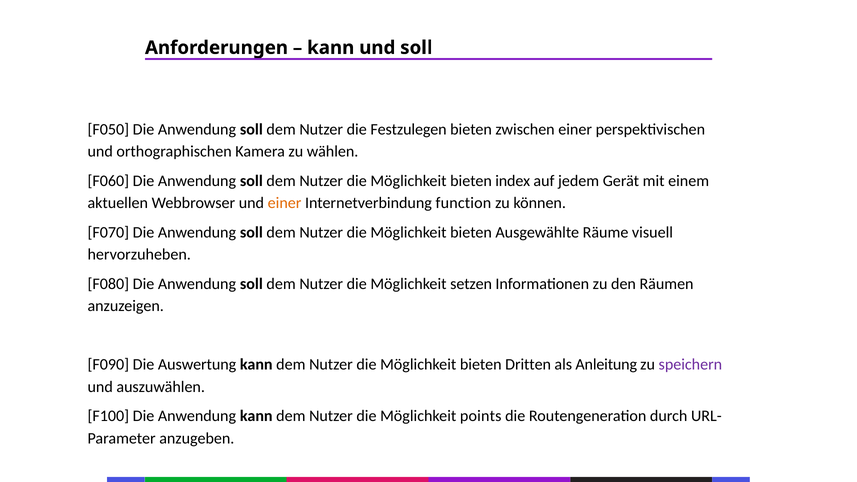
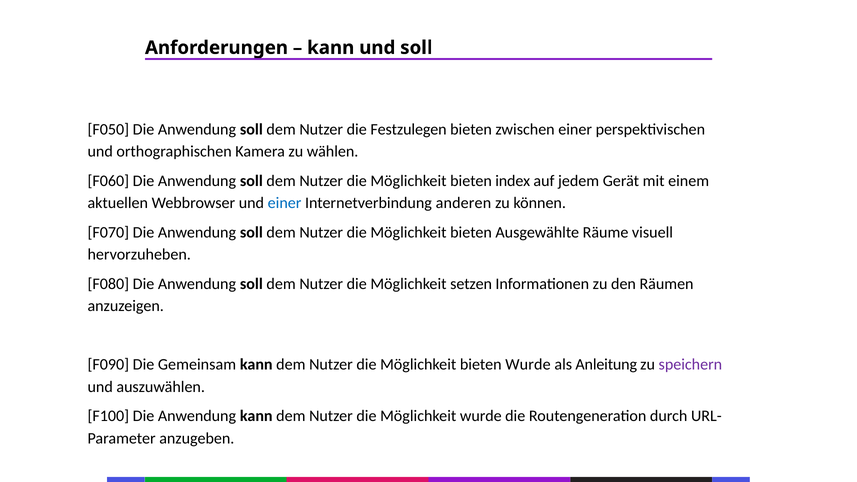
einer colour: orange -> blue (285, 203)
function: function -> anderen (463, 203)
Auswertung: Auswertung -> Gemeinsam (197, 365)
bieten Dritten: Dritten -> Wurde (528, 365)
Möglichkeit points: points -> wurde (481, 416)
